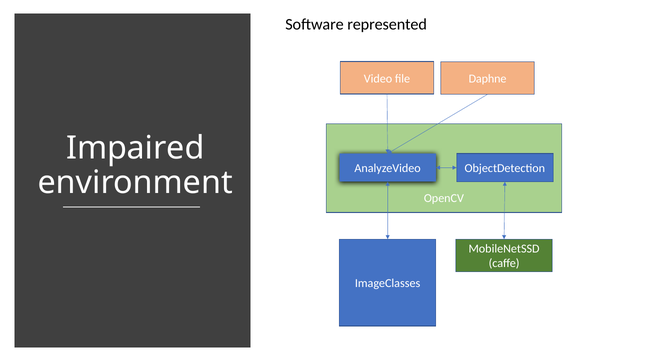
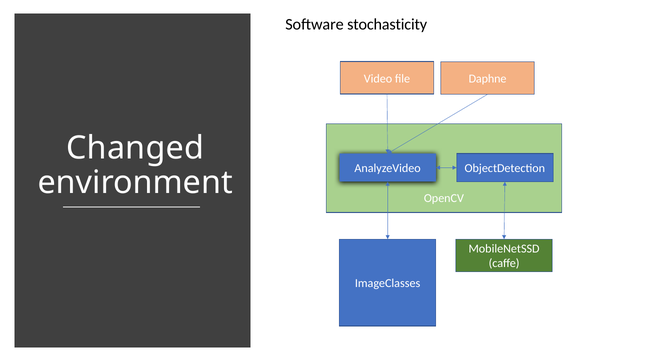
represented: represented -> stochasticity (387, 24)
Impaired: Impaired -> Changed (135, 148)
